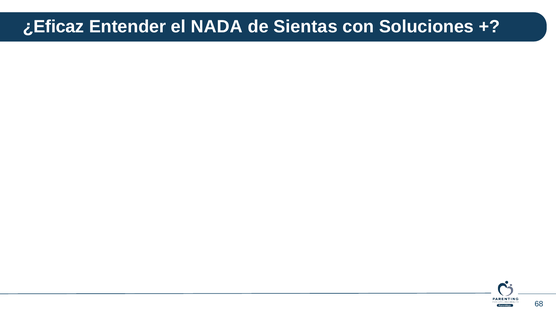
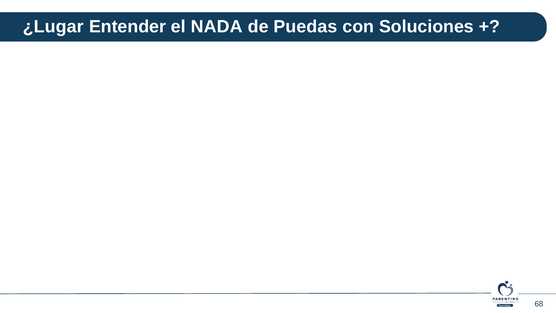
¿Eficaz: ¿Eficaz -> ¿Lugar (53, 27)
Sientas: Sientas -> Puedas (306, 27)
